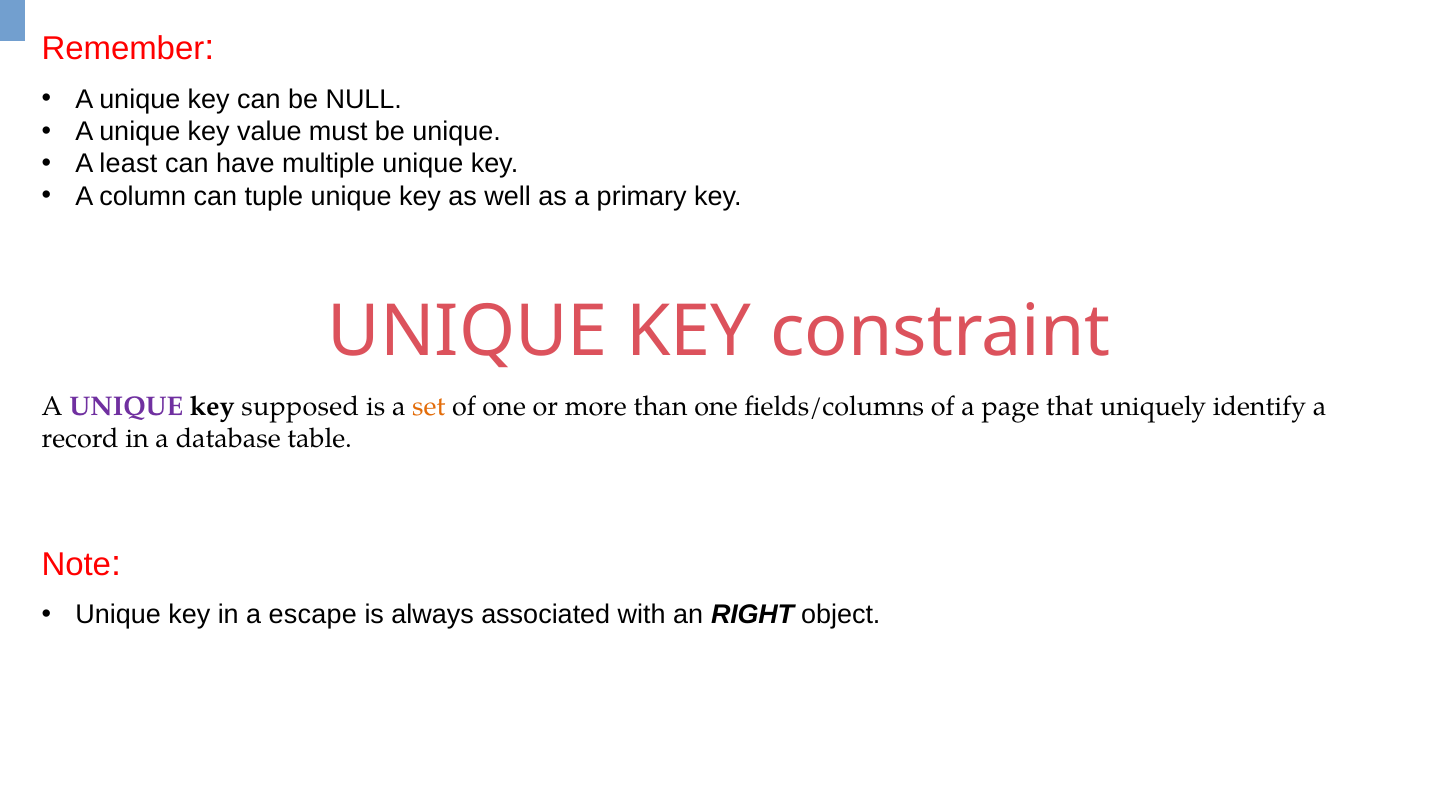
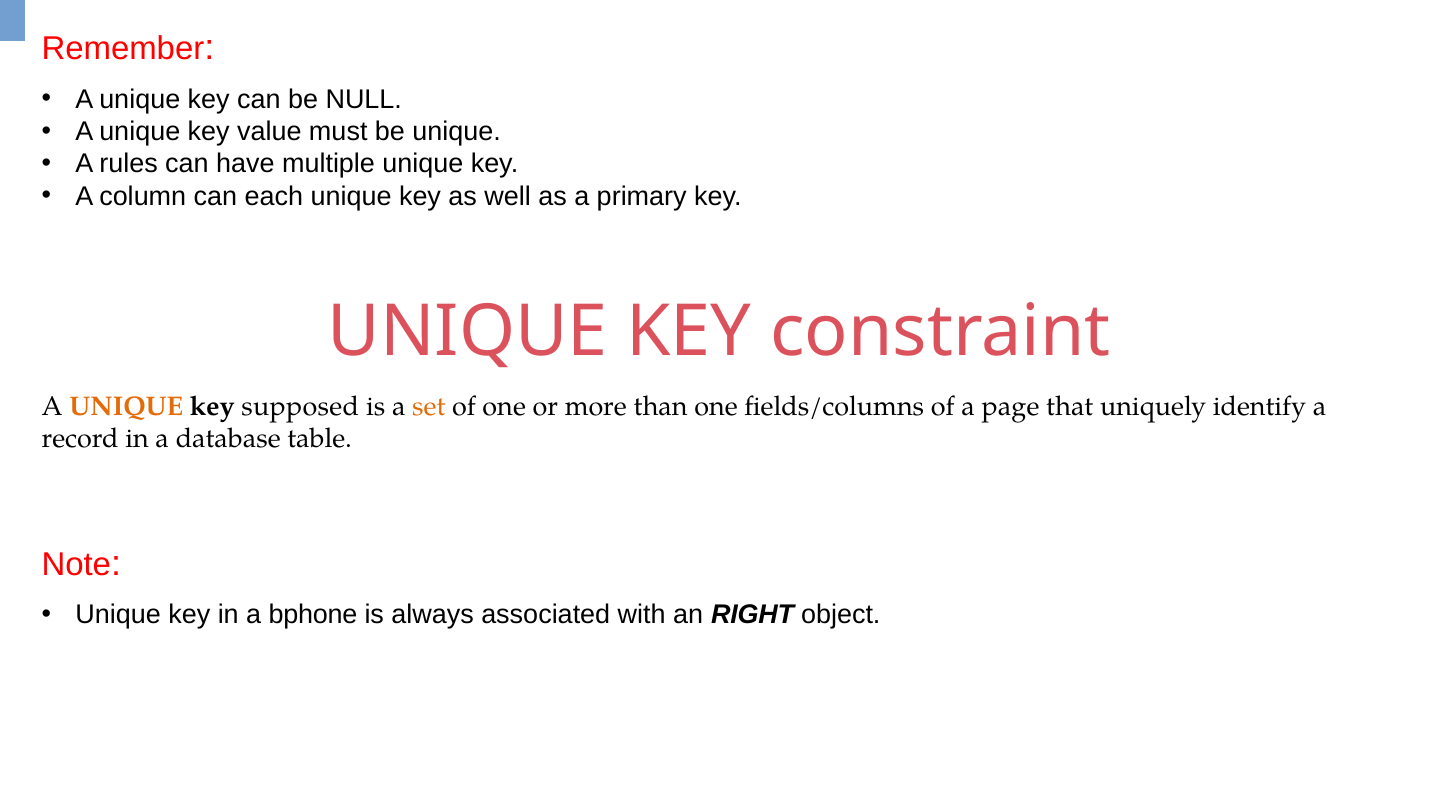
least: least -> rules (129, 164)
tuple: tuple -> each (274, 197)
UNIQUE colour: purple -> orange (126, 407)
escape: escape -> bphone (313, 615)
